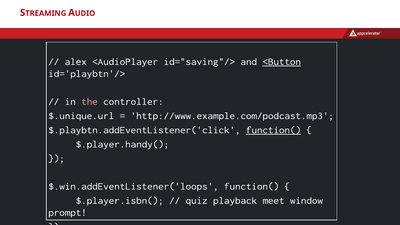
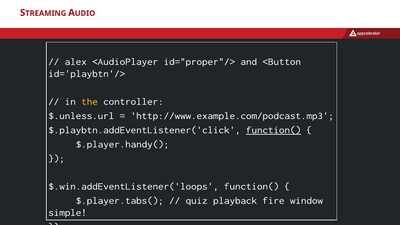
id="saving"/>: id="saving"/> -> id="proper"/> (199, 62)
<Button underline: present -> none (282, 62)
the colour: pink -> yellow (90, 101)
$.unique.url: $.unique.url -> $.unless.url (81, 116)
$.player.isbn(: $.player.isbn( -> $.player.tabs( (120, 200)
meet: meet -> fire (273, 200)
prompt: prompt -> simple (68, 212)
